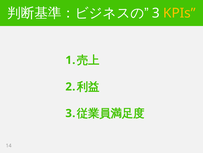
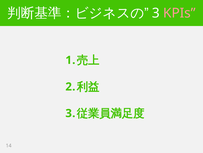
KPIs colour: yellow -> pink (179, 13)
